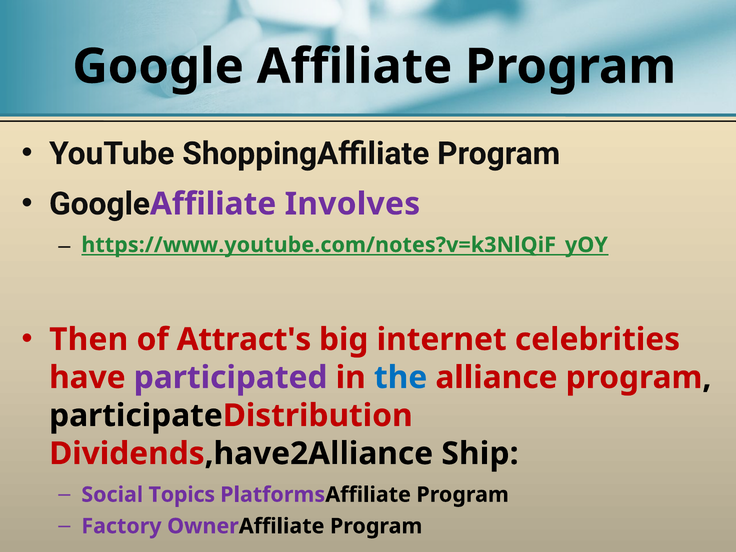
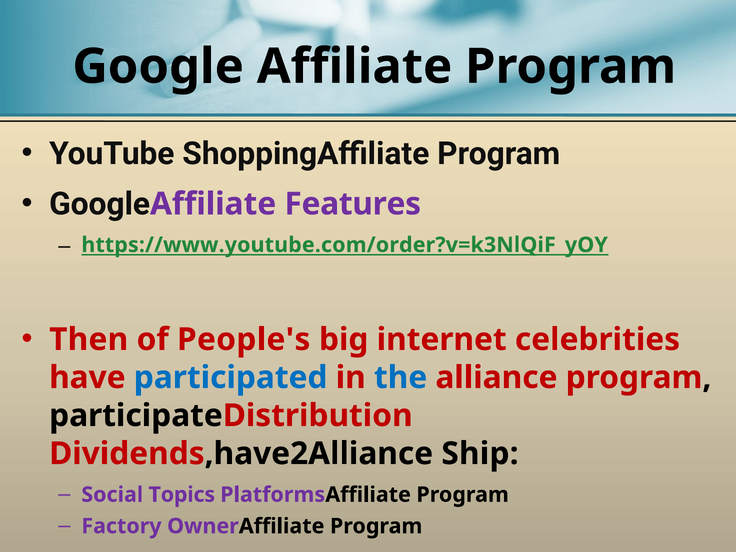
Involves: Involves -> Features (353, 204)
https://www.youtube.com/notes?v=k3NlQiF_yOY: https://www.youtube.com/notes?v=k3NlQiF_yOY -> https://www.youtube.com/order?v=k3NlQiF_yOY (345, 245)
Attract's: Attract's -> People's (244, 340)
participated colour: purple -> blue (231, 378)
